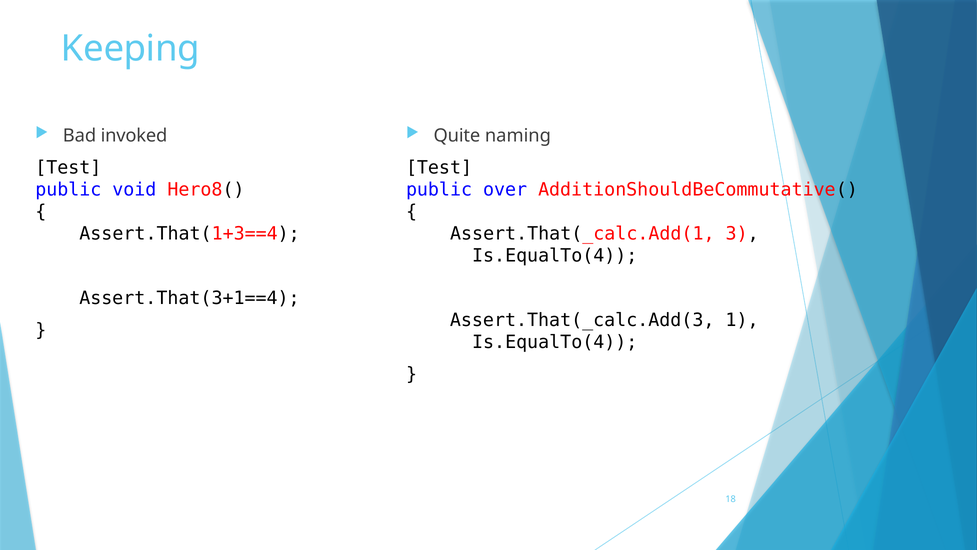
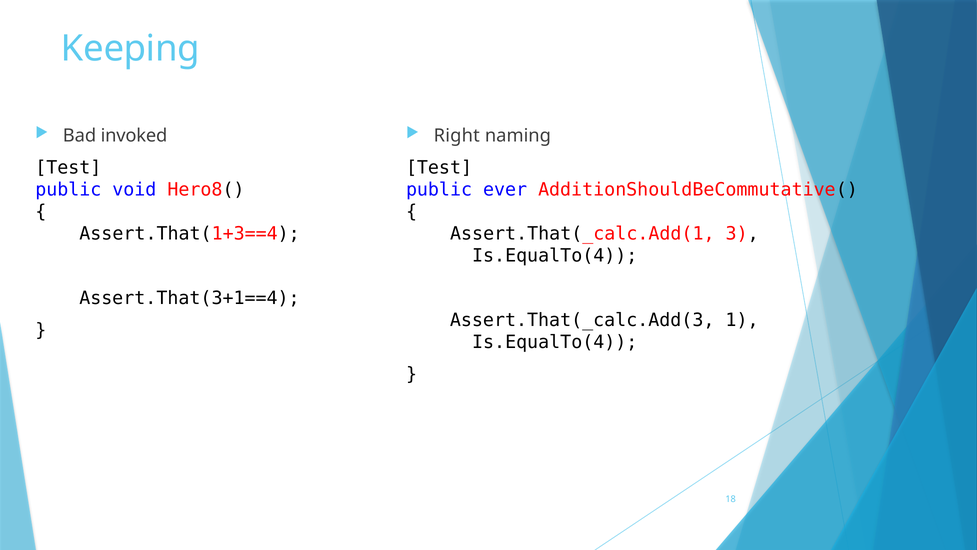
Quite: Quite -> Right (457, 135)
over: over -> ever (505, 190)
